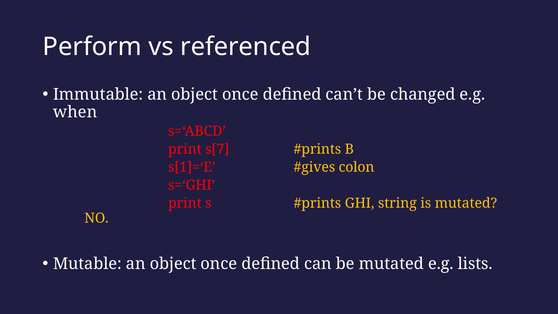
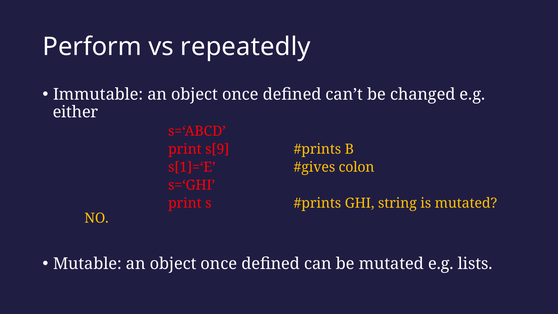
referenced: referenced -> repeatedly (245, 47)
when: when -> either (75, 112)
s[7: s[7 -> s[9 (217, 149)
